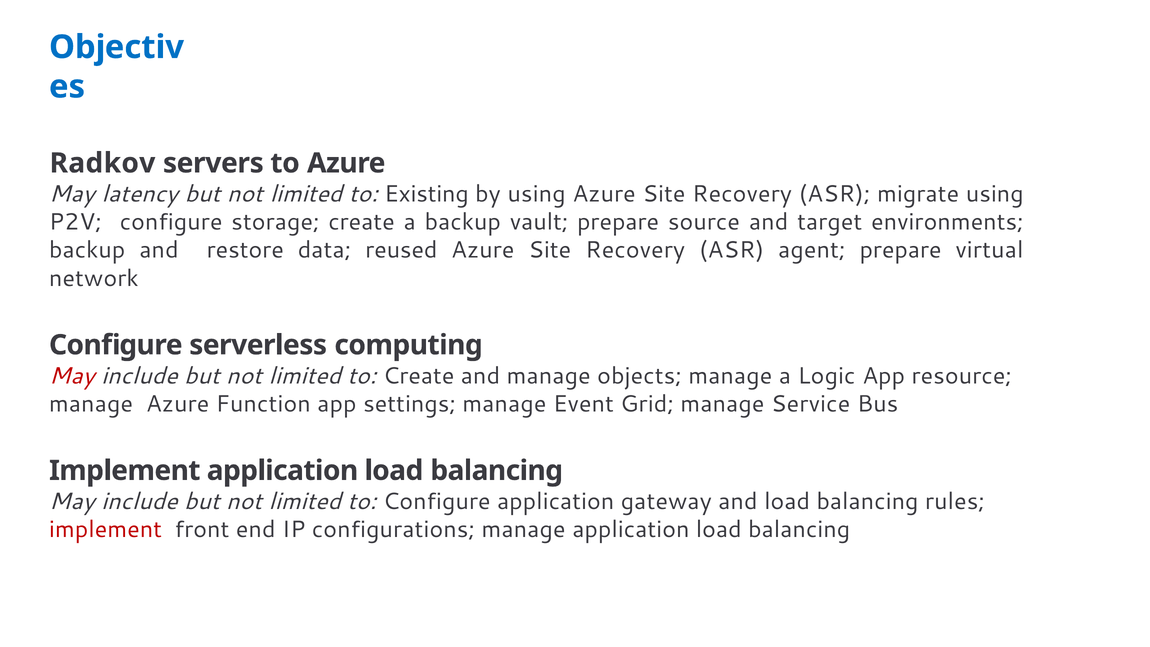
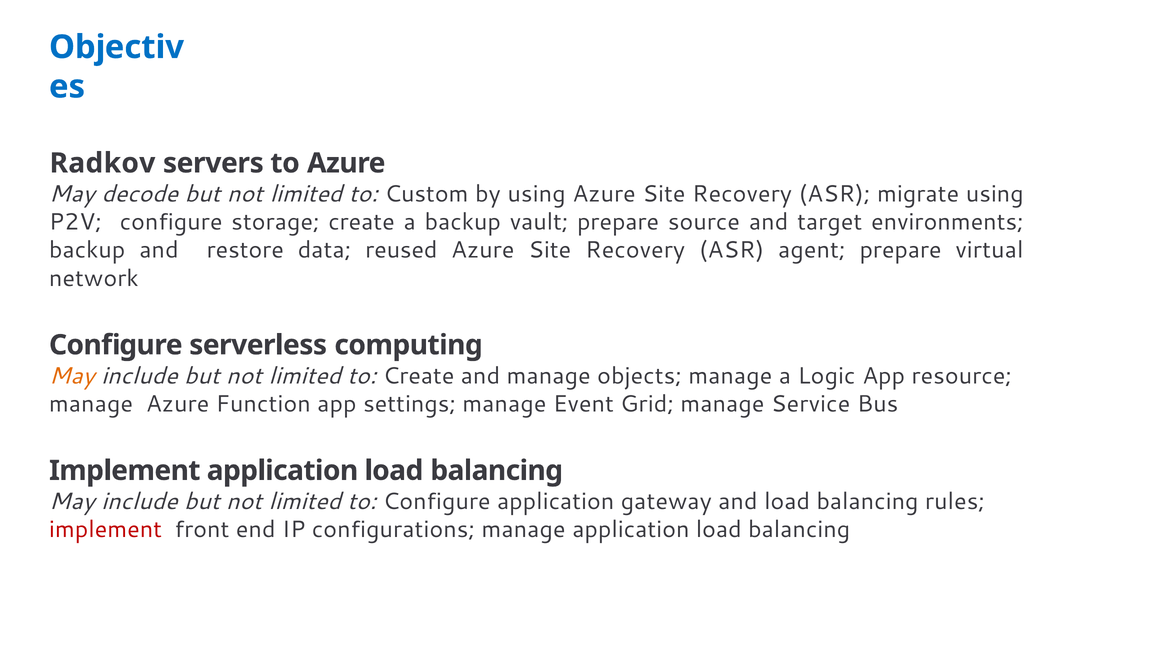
latency: latency -> decode (140, 194)
Existing: Existing -> Custom (426, 194)
May colour: red -> orange (72, 376)
